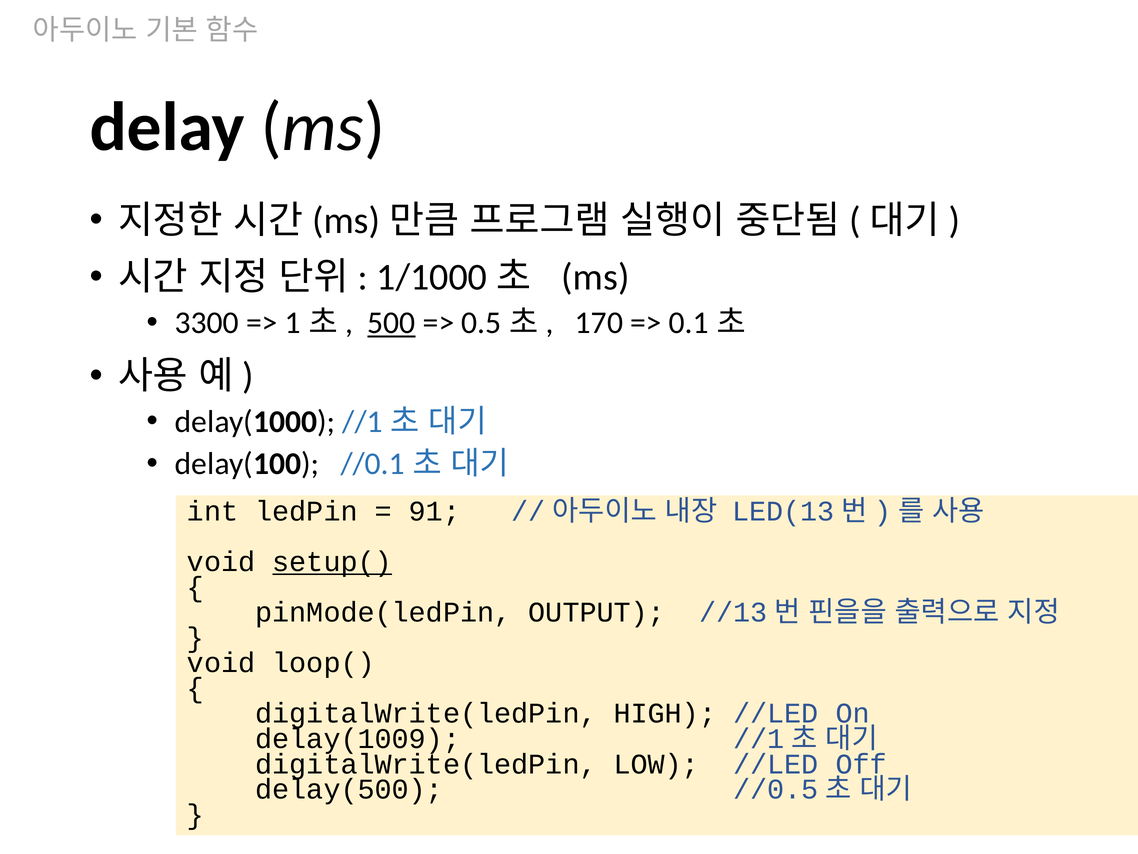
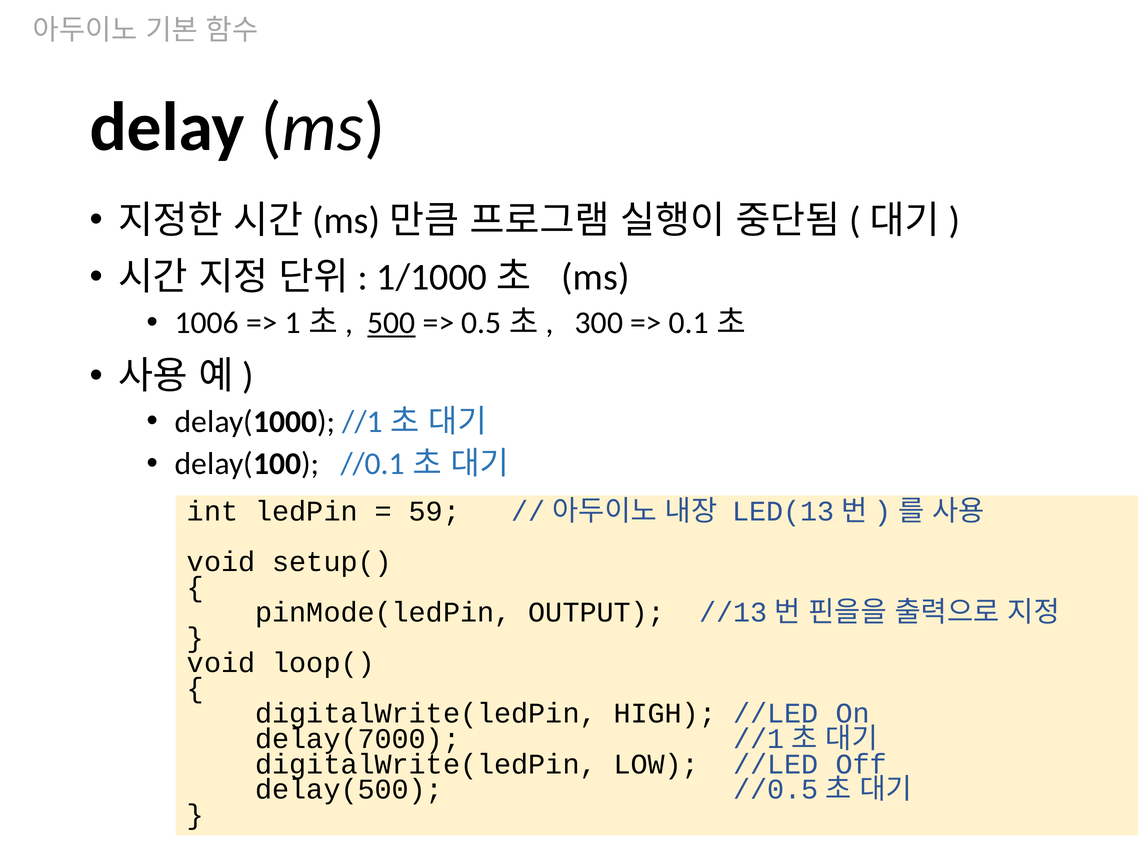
3300: 3300 -> 1006 (207, 323)
170: 170 -> 300 (599, 323)
91: 91 -> 59 (434, 511)
setup( underline: present -> none (332, 562)
delay(1009: delay(1009 -> delay(7000 (358, 738)
